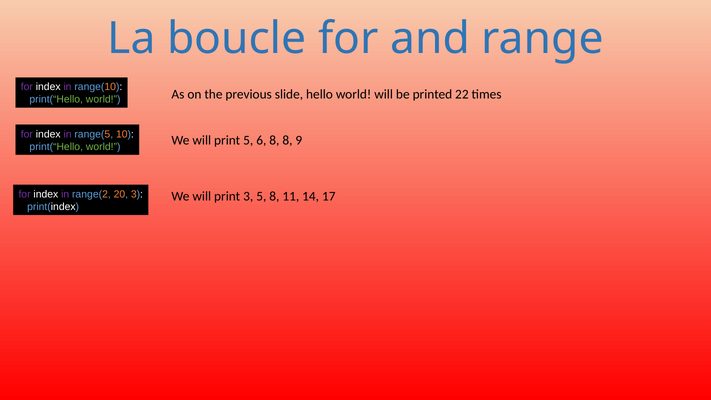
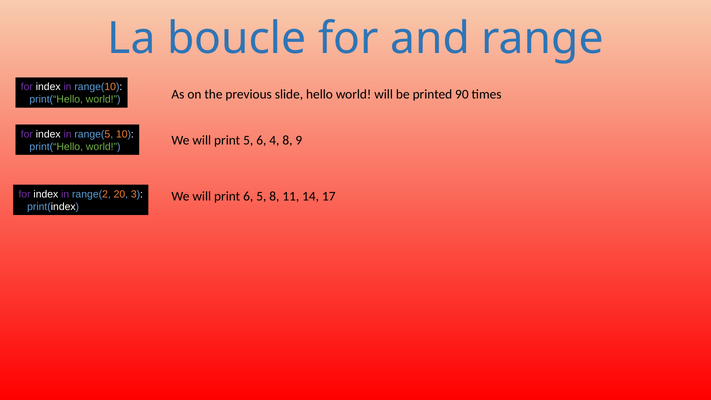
22: 22 -> 90 (462, 94)
6 8: 8 -> 4 (274, 140)
print 3: 3 -> 6 (248, 196)
